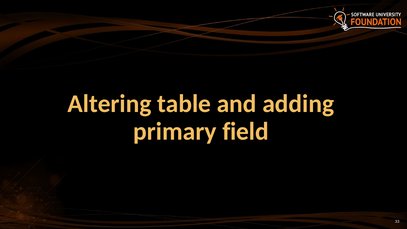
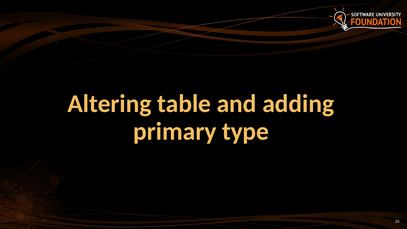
field: field -> type (246, 131)
